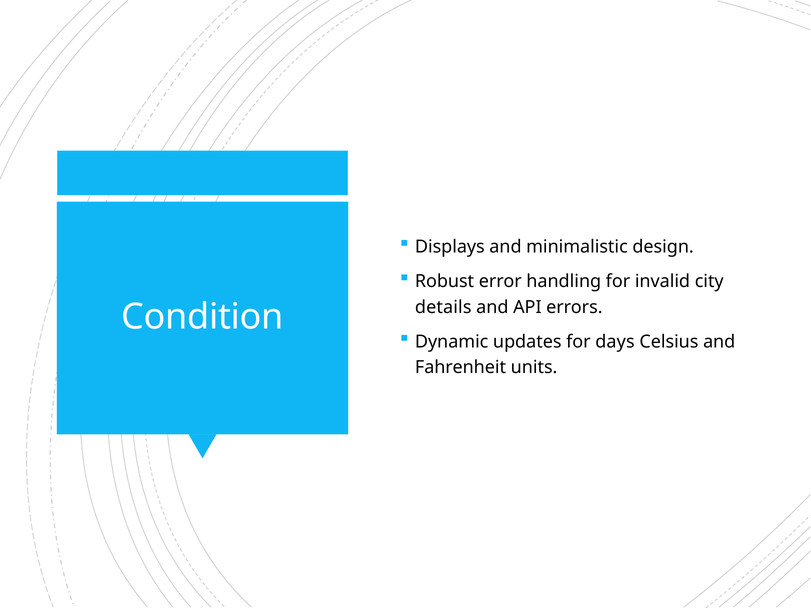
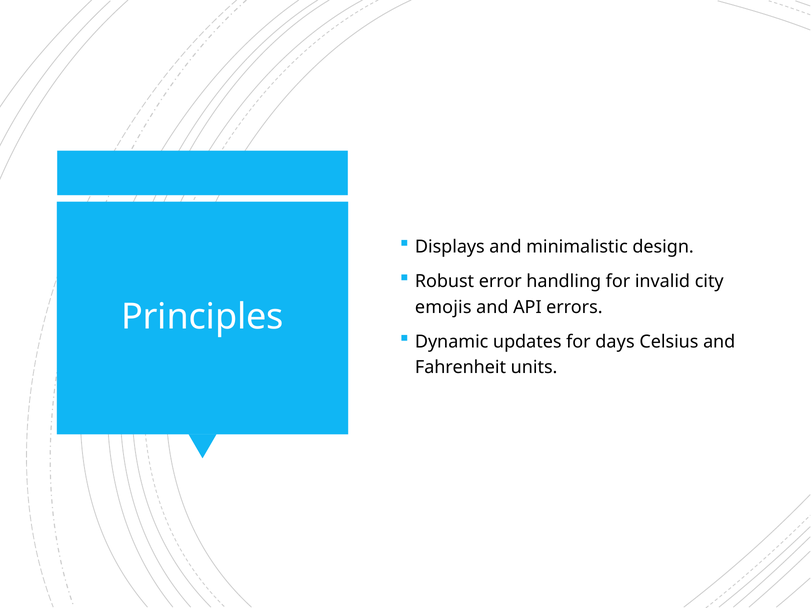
details: details -> emojis (443, 307)
Condition: Condition -> Principles (202, 317)
